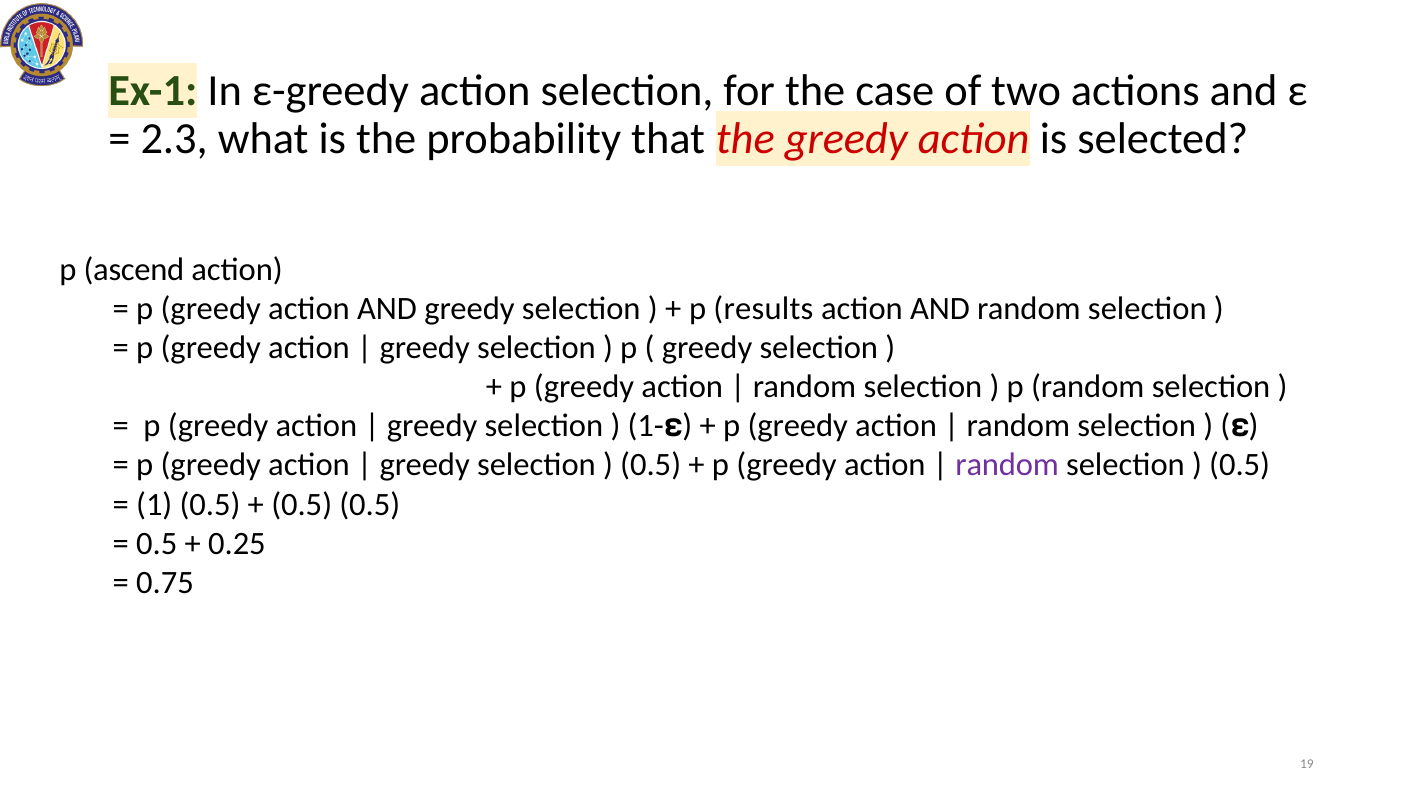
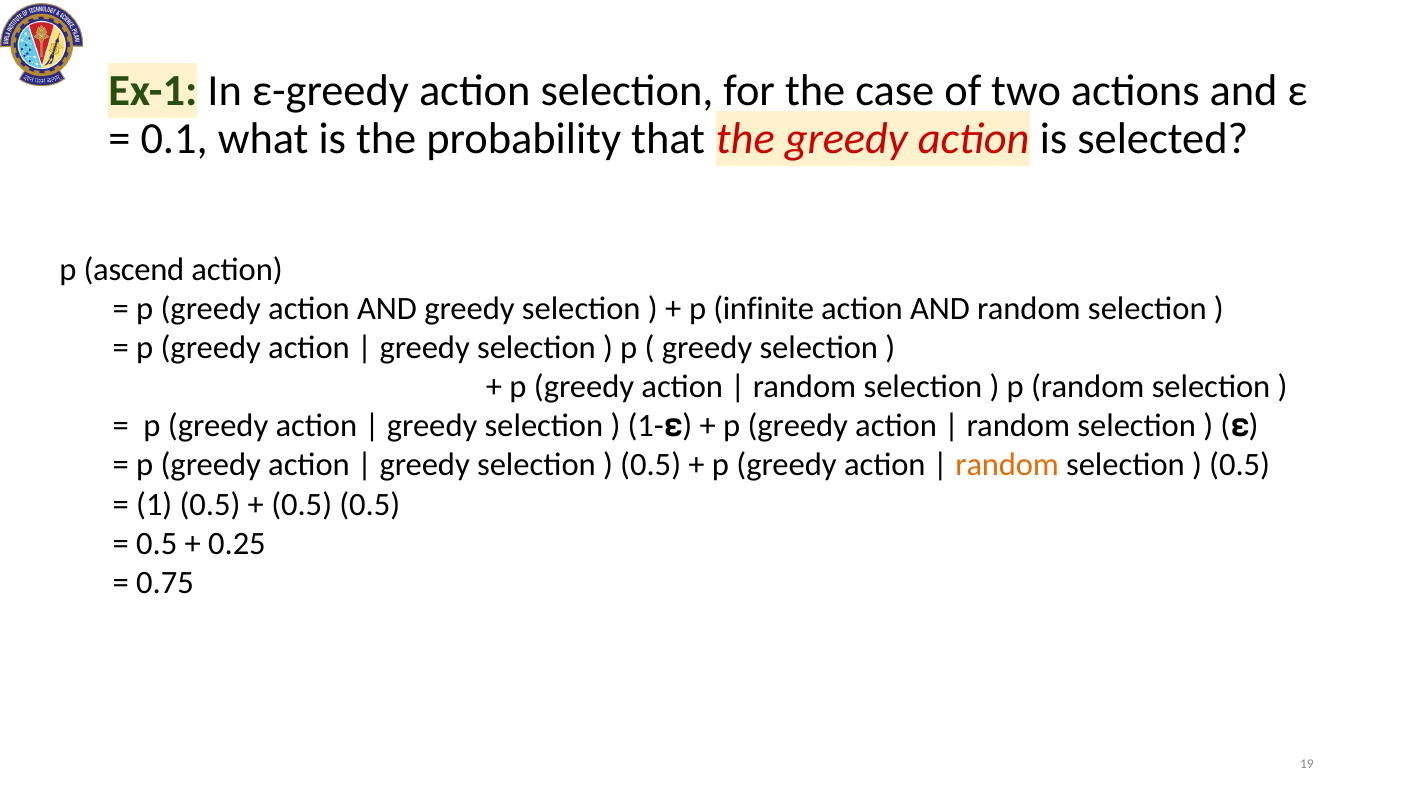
2.3: 2.3 -> 0.1 (174, 139)
results: results -> infinite (764, 309)
random colour: purple -> orange (1007, 465)
